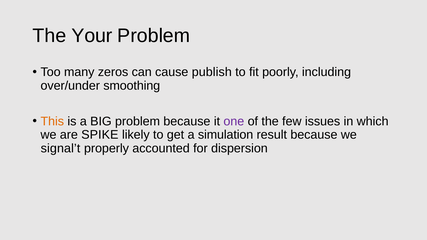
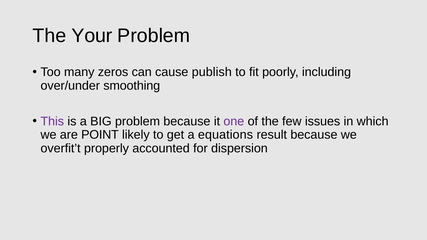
This colour: orange -> purple (52, 121)
SPIKE: SPIKE -> POINT (100, 135)
simulation: simulation -> equations (225, 135)
signal’t: signal’t -> overfit’t (61, 148)
